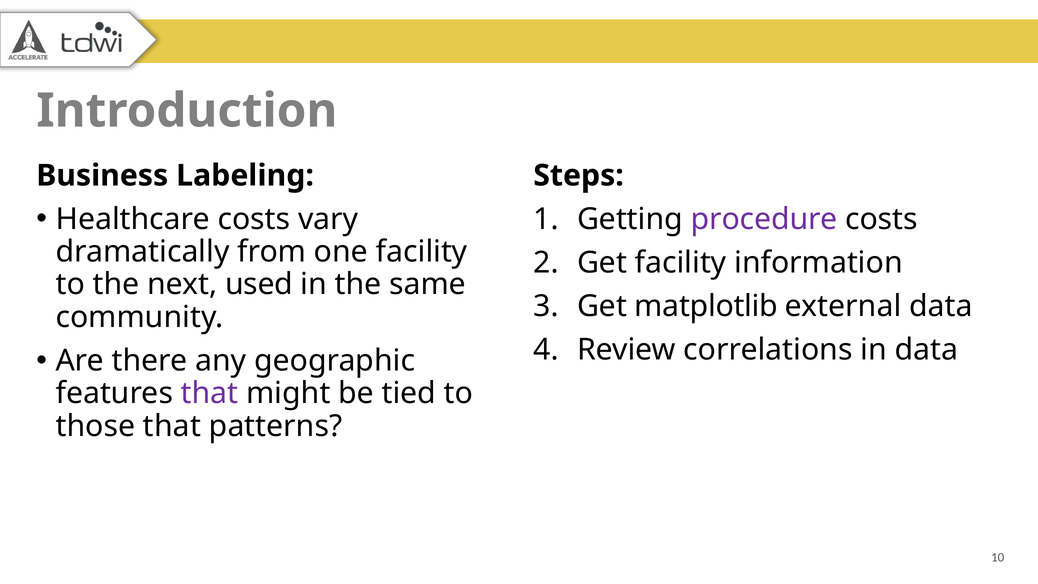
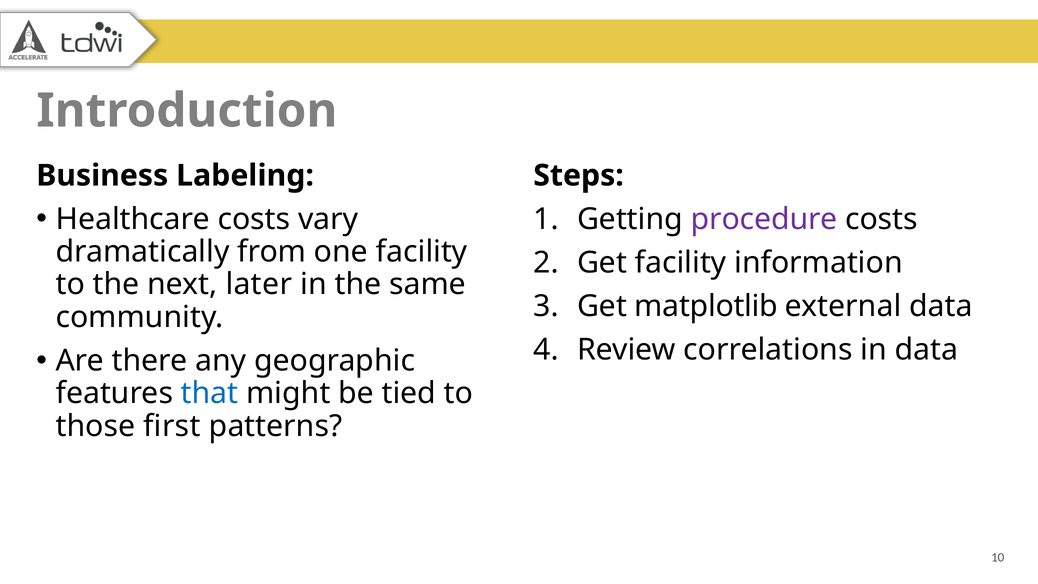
used: used -> later (259, 284)
that colour: purple -> blue (210, 393)
those that: that -> first (172, 426)
